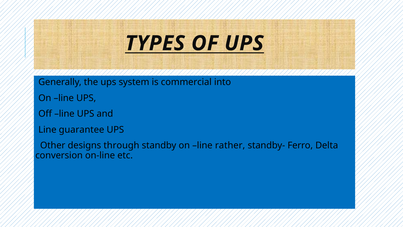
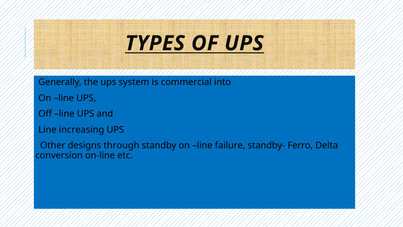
guarantee: guarantee -> increasing (82, 130)
rather: rather -> failure (230, 145)
